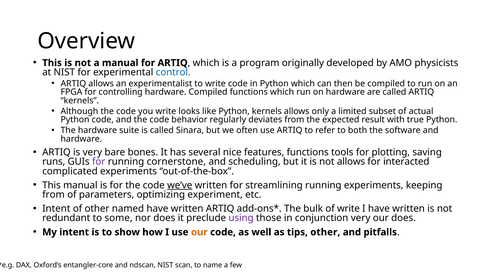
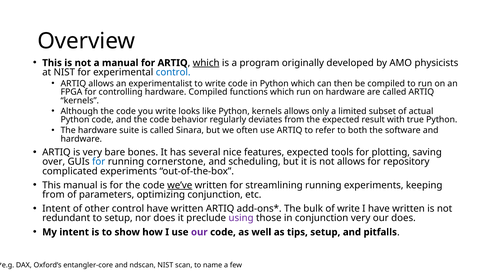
which underline: none -> present (206, 63)
features functions: functions -> expected (308, 152)
runs: runs -> over (54, 162)
for colour: purple -> blue (99, 162)
interacted: interacted -> repository (406, 162)
optimizing experiment: experiment -> conjunction (215, 194)
other named: named -> control (128, 208)
to some: some -> setup (119, 218)
our colour: orange -> purple (199, 232)
tips other: other -> setup (325, 232)
